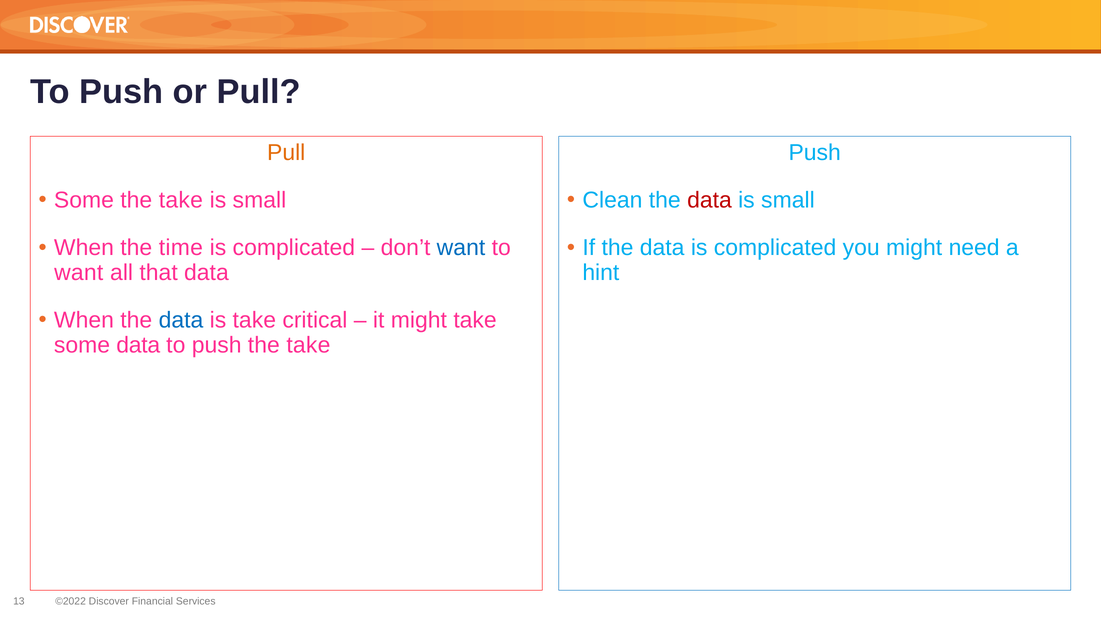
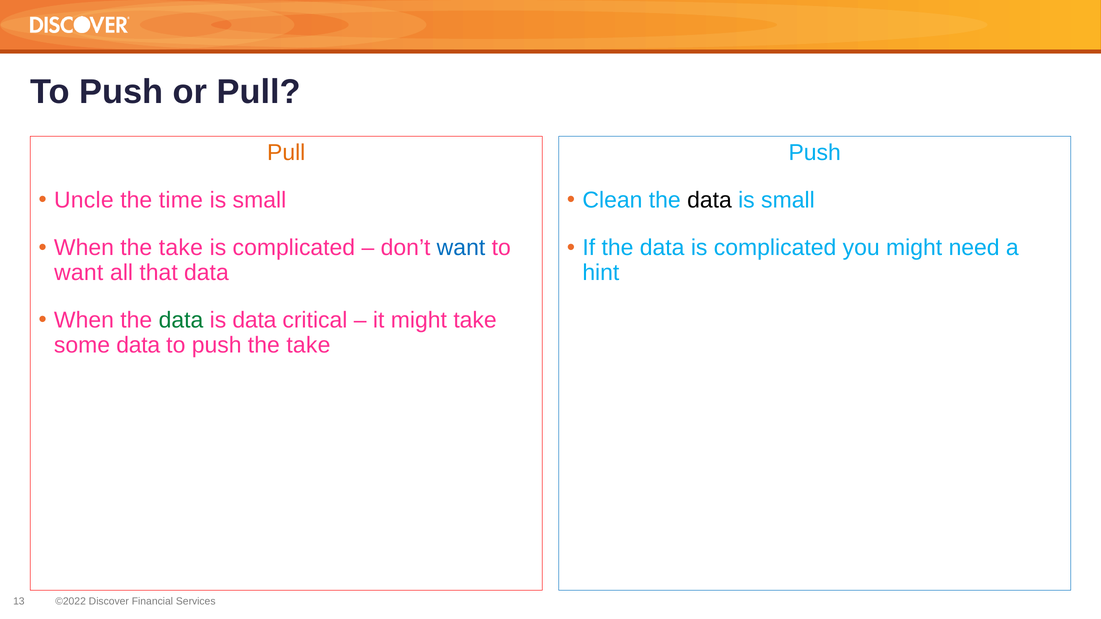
Some: Some -> Uncle (84, 200)
take: take -> time (181, 200)
data colour: red -> black (709, 200)
When the time: time -> take (181, 248)
data colour: blue -> green (181, 321)
is take: take -> data (254, 321)
